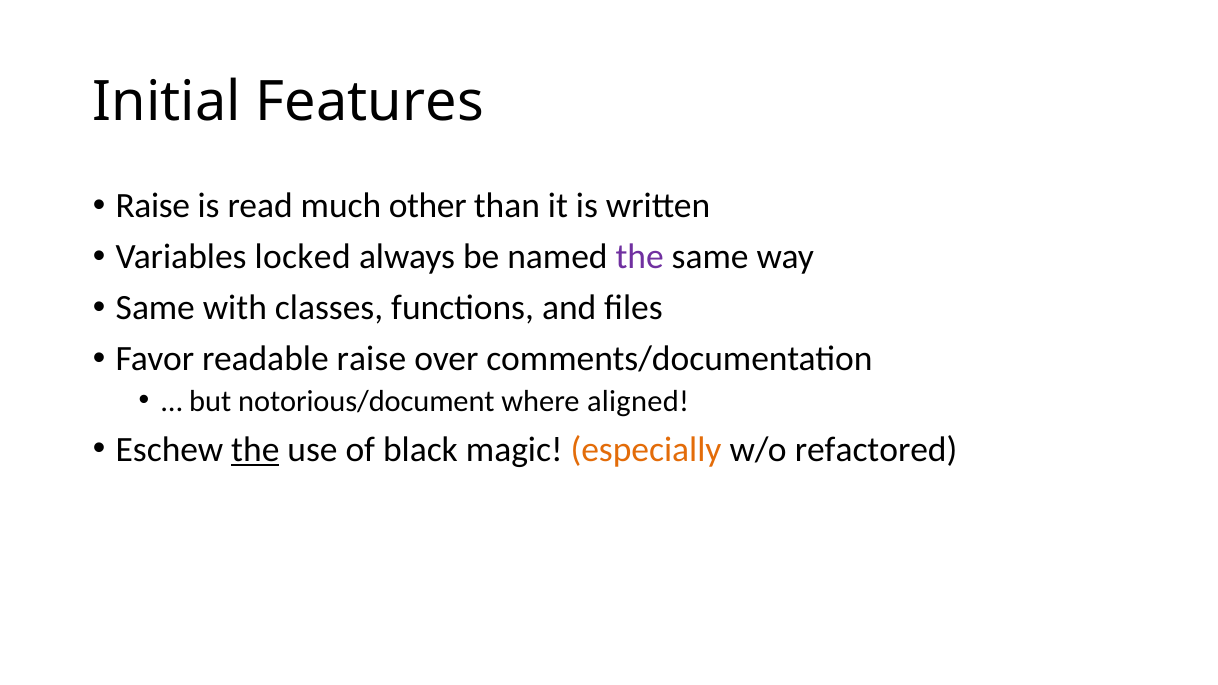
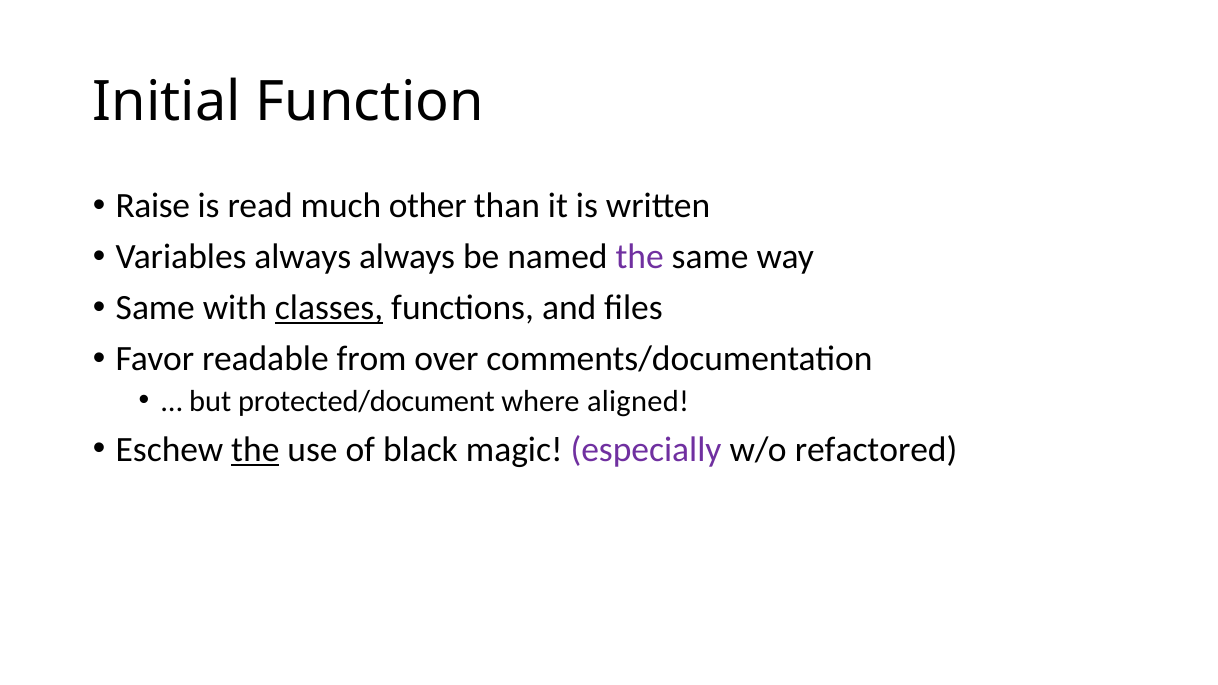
Features: Features -> Function (370, 102)
Variables locked: locked -> always (303, 257)
classes underline: none -> present (329, 308)
readable raise: raise -> from (372, 359)
notorious/document: notorious/document -> protected/document (366, 401)
especially colour: orange -> purple (646, 449)
